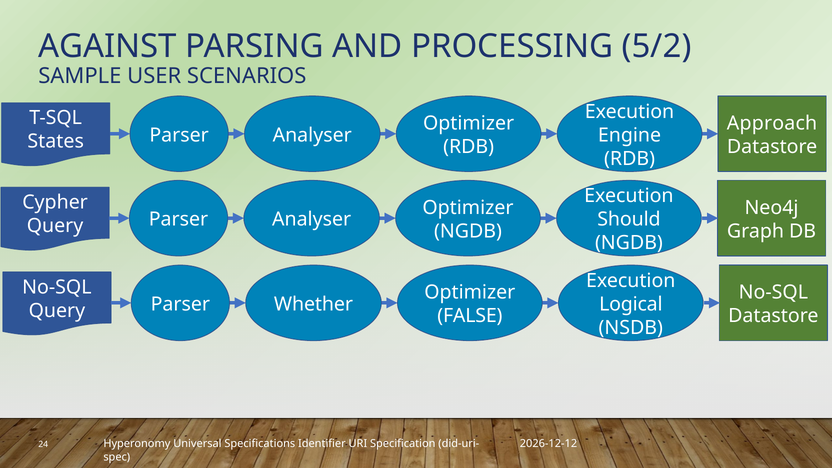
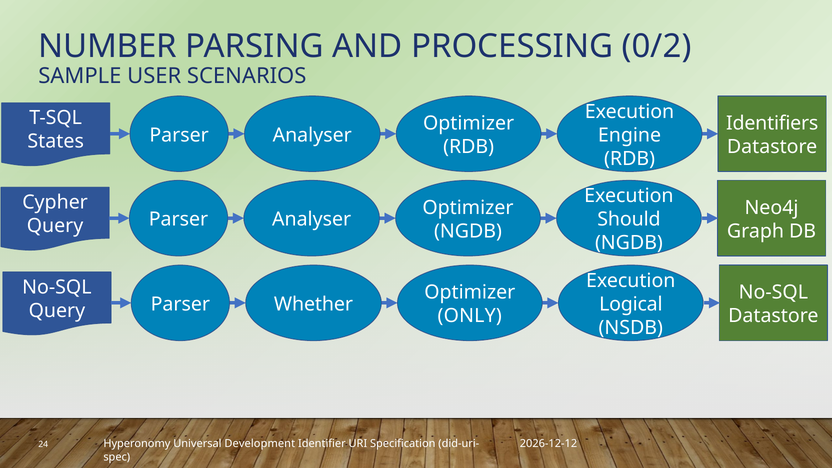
AGAINST: AGAINST -> NUMBER (108, 46)
5/2: 5/2 -> 0/2 (657, 46)
Approach: Approach -> Identifiers (772, 123)
FALSE: FALSE -> ONLY (470, 316)
Specifications: Specifications -> Development (260, 444)
